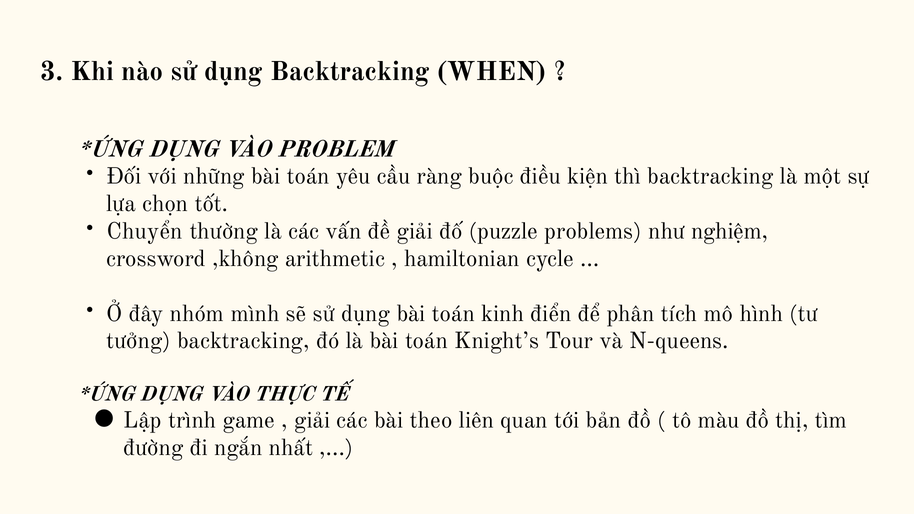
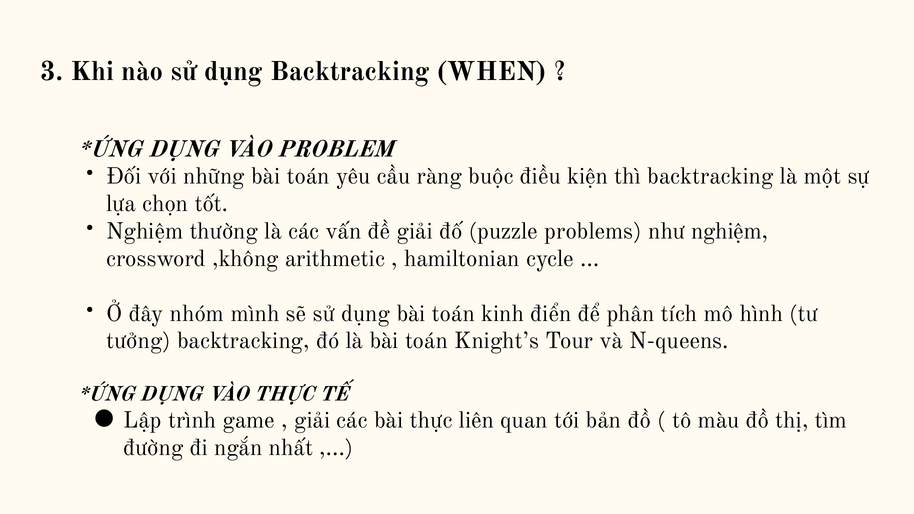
Chuyển: Chuyển -> Nghiệm (145, 231)
bài theo: theo -> thực (431, 420)
